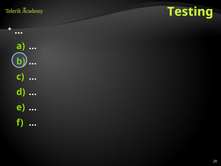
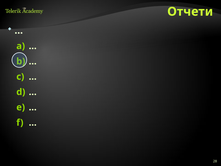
Testing: Testing -> Отчети (190, 12)
